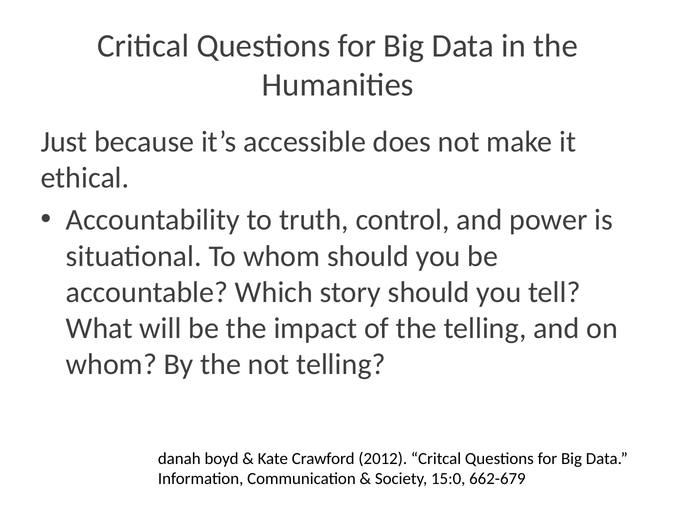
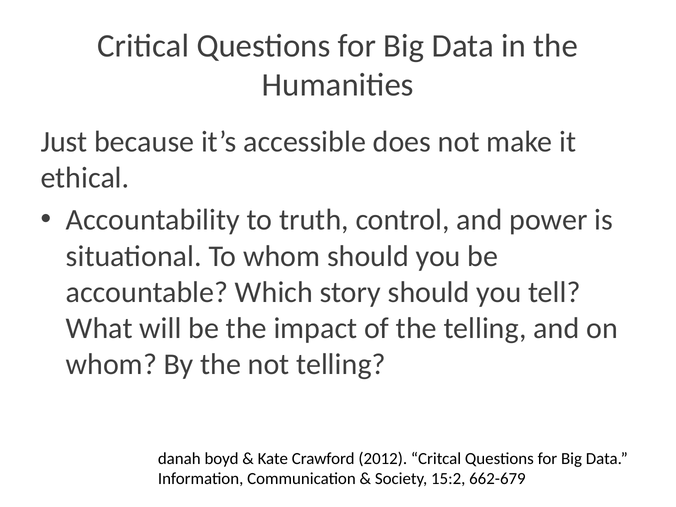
15:0: 15:0 -> 15:2 (448, 479)
